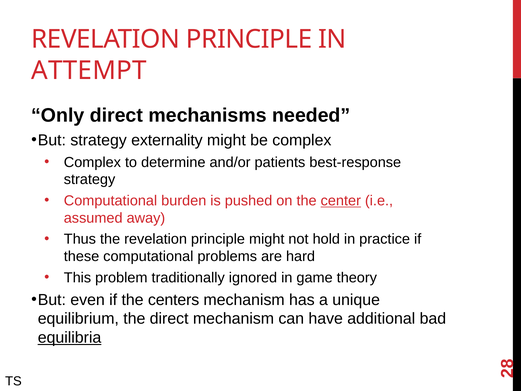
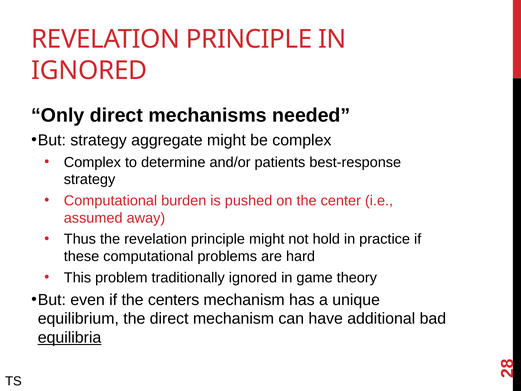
ATTEMPT: ATTEMPT -> IGNORED (89, 70)
externality: externality -> aggregate (167, 140)
center underline: present -> none (341, 201)
